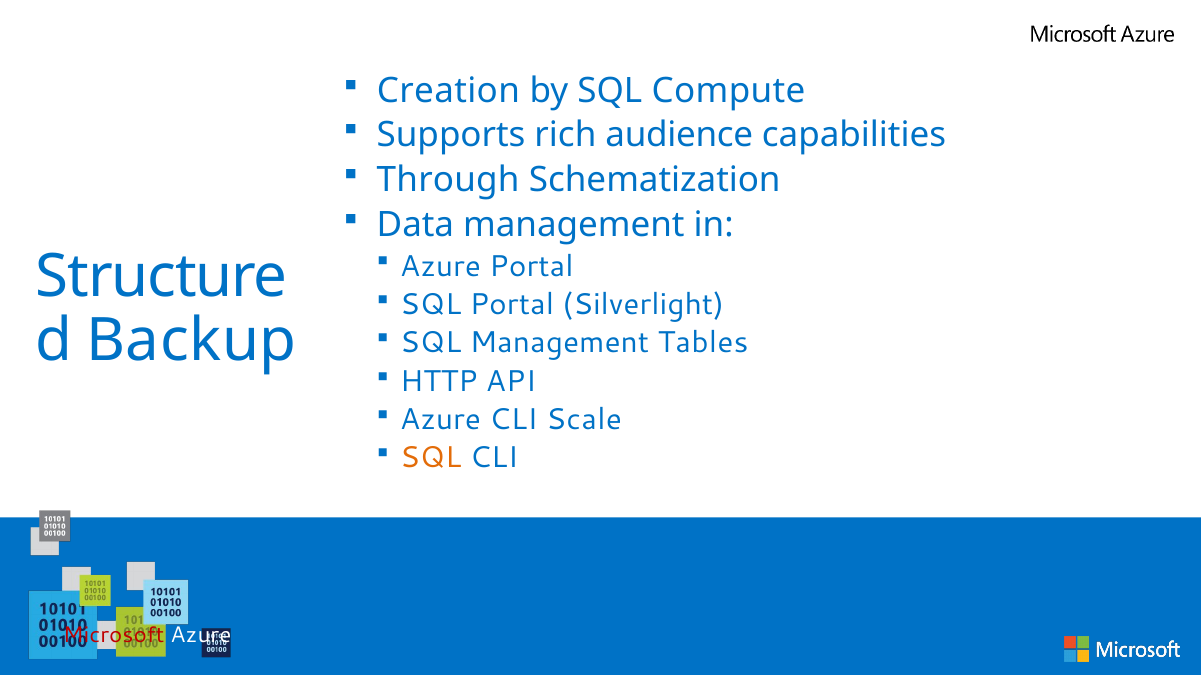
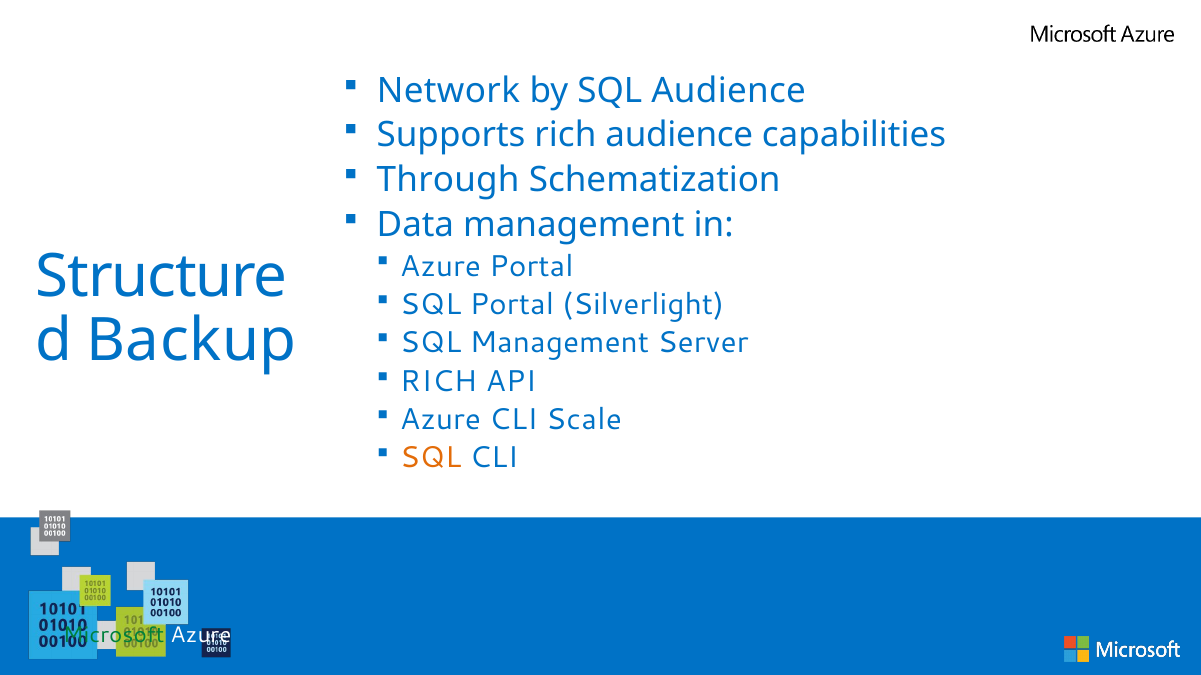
Creation: Creation -> Network (448, 91)
SQL Compute: Compute -> Audience (729, 91)
Tables: Tables -> Server (703, 343)
HTTP: HTTP -> RICH (439, 382)
Microsoft colour: red -> green (114, 636)
